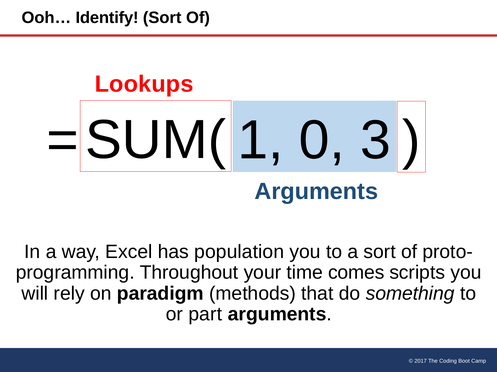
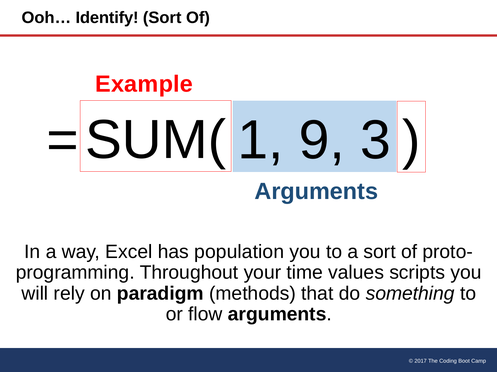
Lookups: Lookups -> Example (144, 84)
0: 0 -> 9 (322, 141)
comes: comes -> values (356, 273)
part: part -> flow (205, 315)
